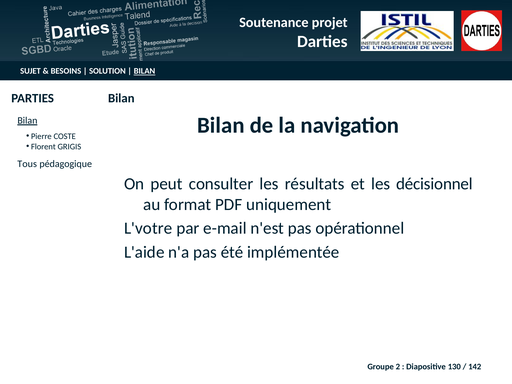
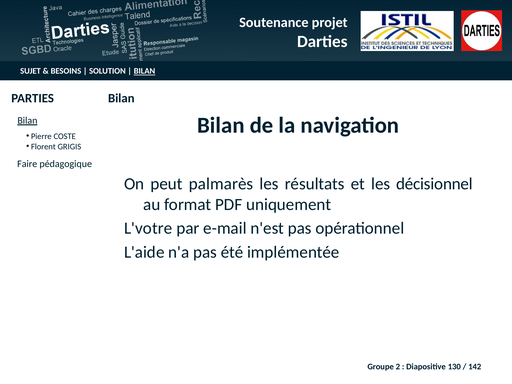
Tous: Tous -> Faire (27, 164)
consulter: consulter -> palmarès (221, 184)
